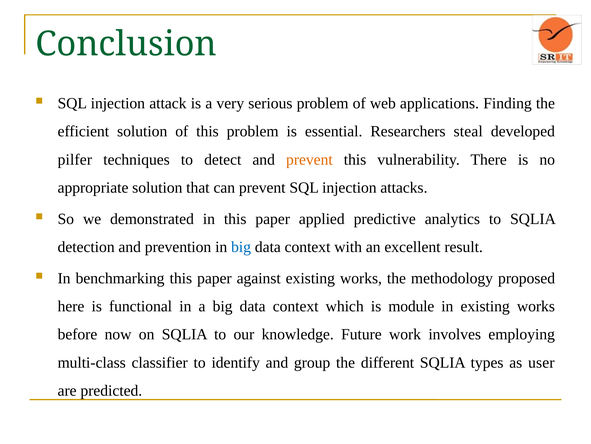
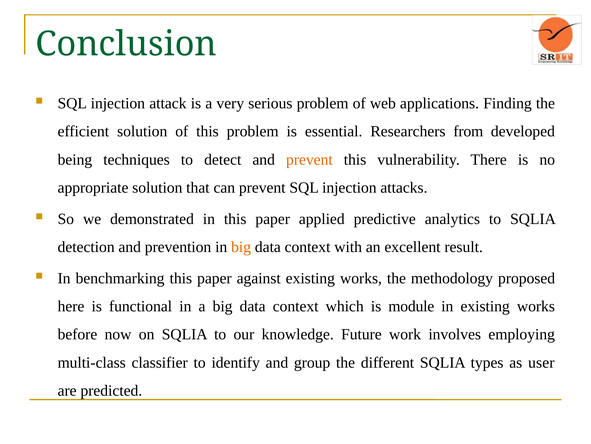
steal: steal -> from (468, 131)
pilfer: pilfer -> being (75, 159)
big colour: blue -> orange (241, 247)
